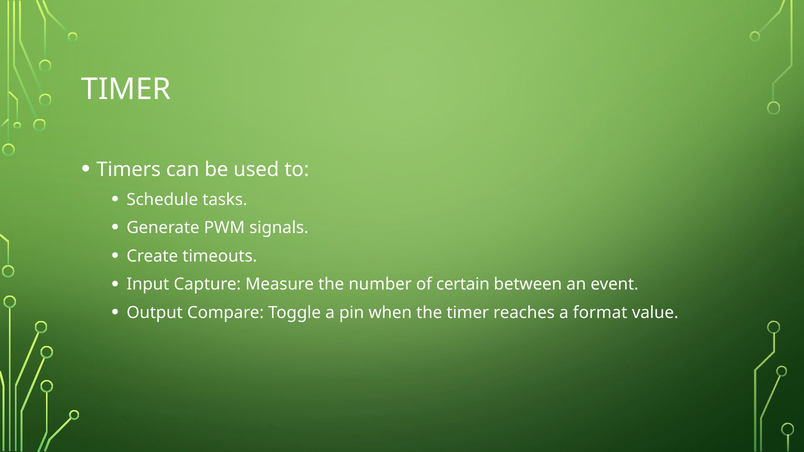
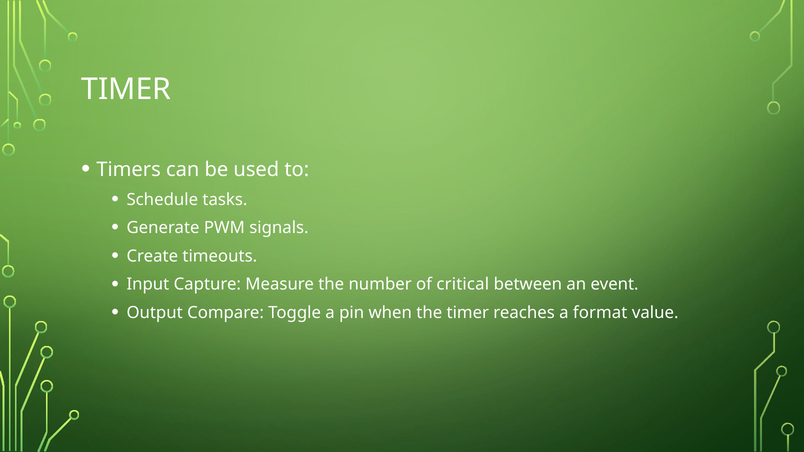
certain: certain -> critical (463, 285)
